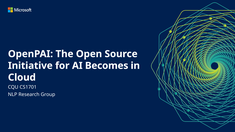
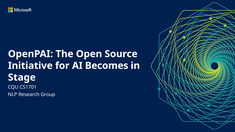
Cloud: Cloud -> Stage (22, 77)
